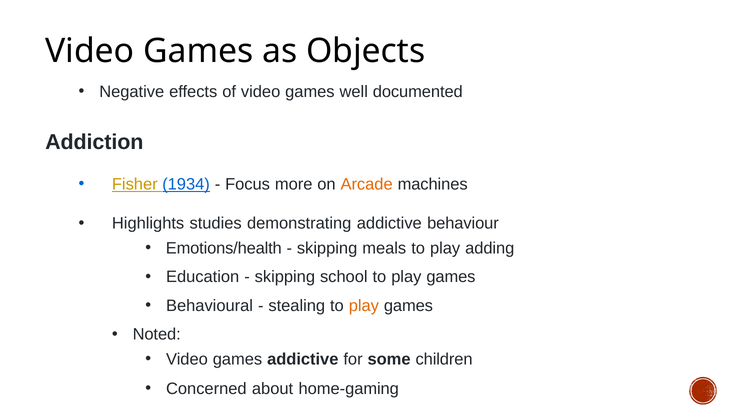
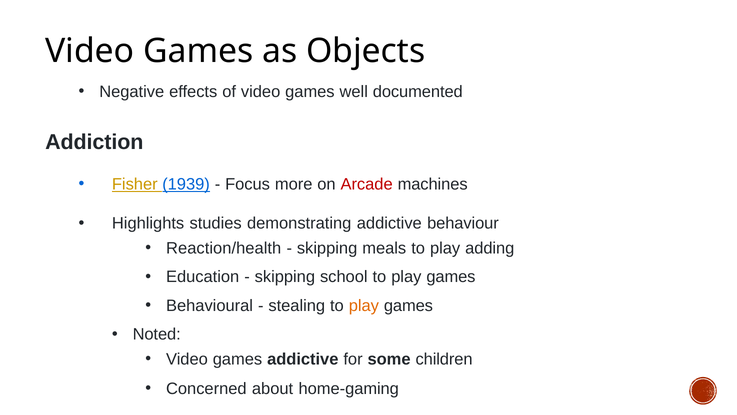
1934: 1934 -> 1939 (186, 184)
Arcade colour: orange -> red (367, 184)
Emotions/health: Emotions/health -> Reaction/health (224, 248)
